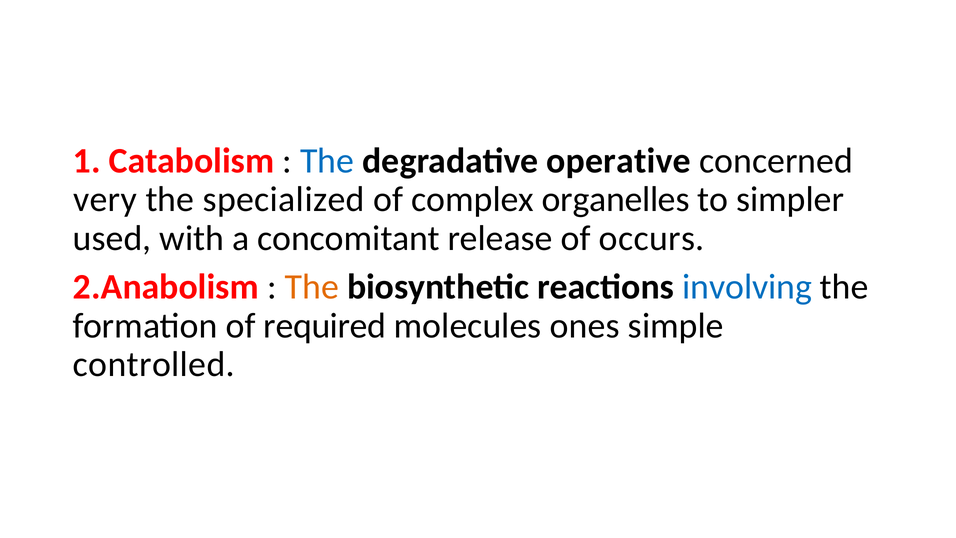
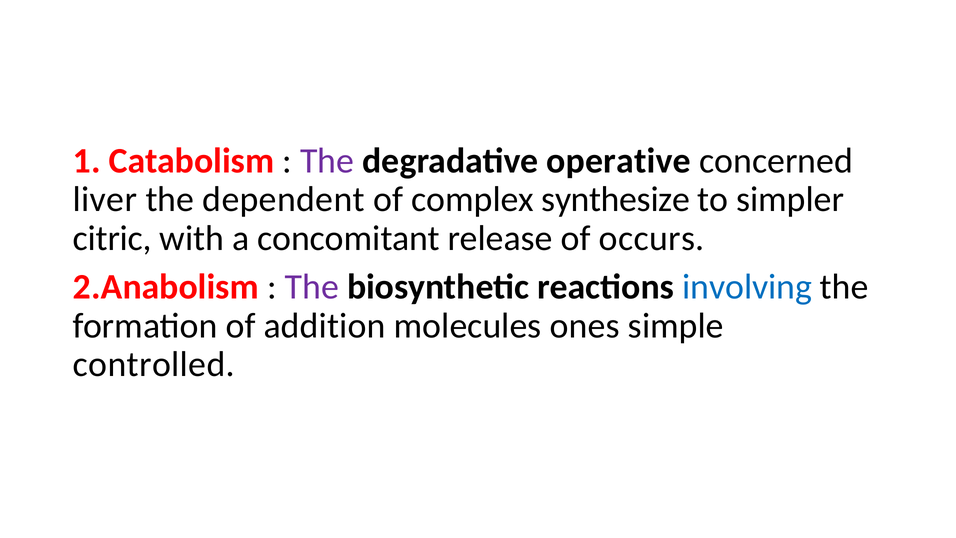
The colour: blue -> purple (327, 161)
very: very -> liver (105, 199)
specialized: specialized -> dependent (284, 199)
organelles: organelles -> synthesize (616, 199)
used: used -> citric (112, 238)
The colour: orange -> purple (312, 287)
required: required -> addition (325, 326)
